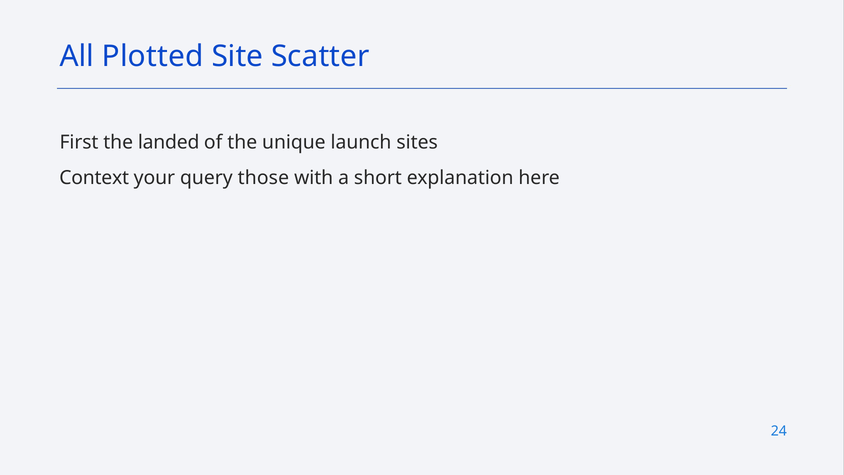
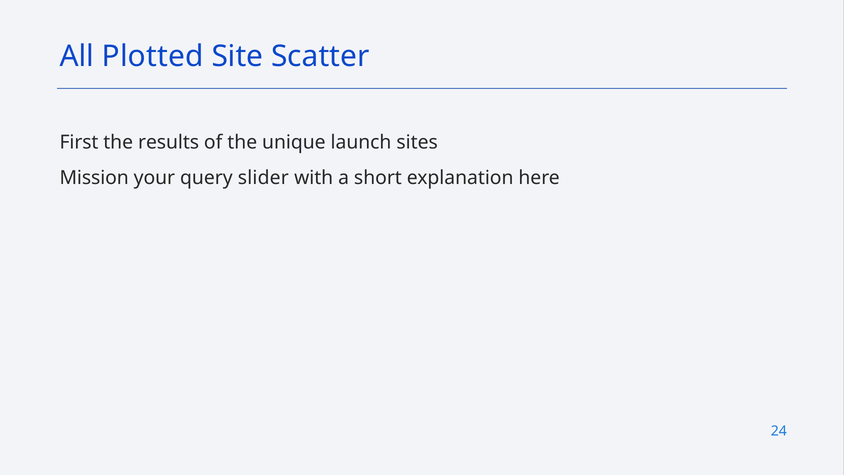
landed: landed -> results (169, 142)
Context: Context -> Mission (94, 178)
those: those -> slider (263, 178)
